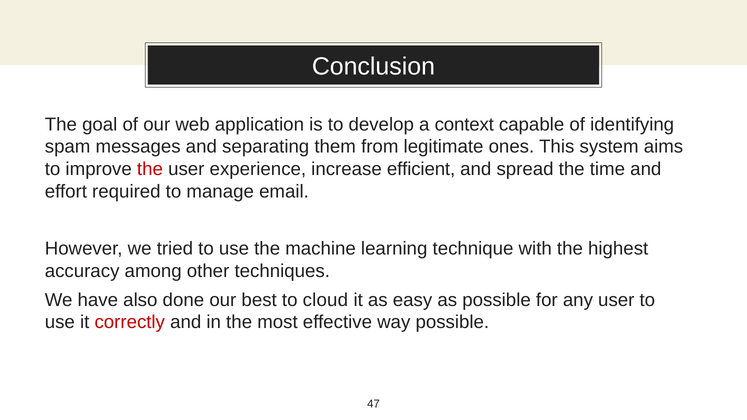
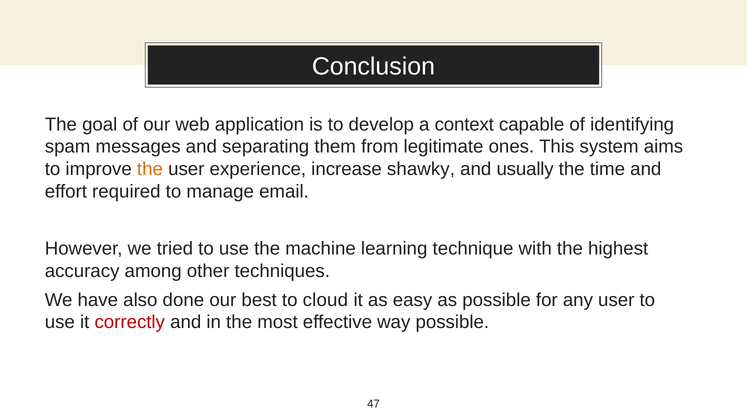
the colour: red -> orange (150, 169)
efficient: efficient -> shawky (421, 169)
spread: spread -> usually (525, 169)
